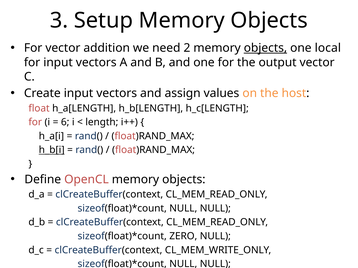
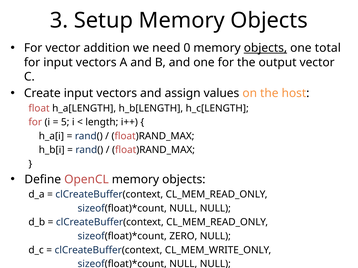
2: 2 -> 0 (187, 48)
local: local -> total (328, 48)
6: 6 -> 5 (65, 122)
h_b[i underline: present -> none (52, 150)
